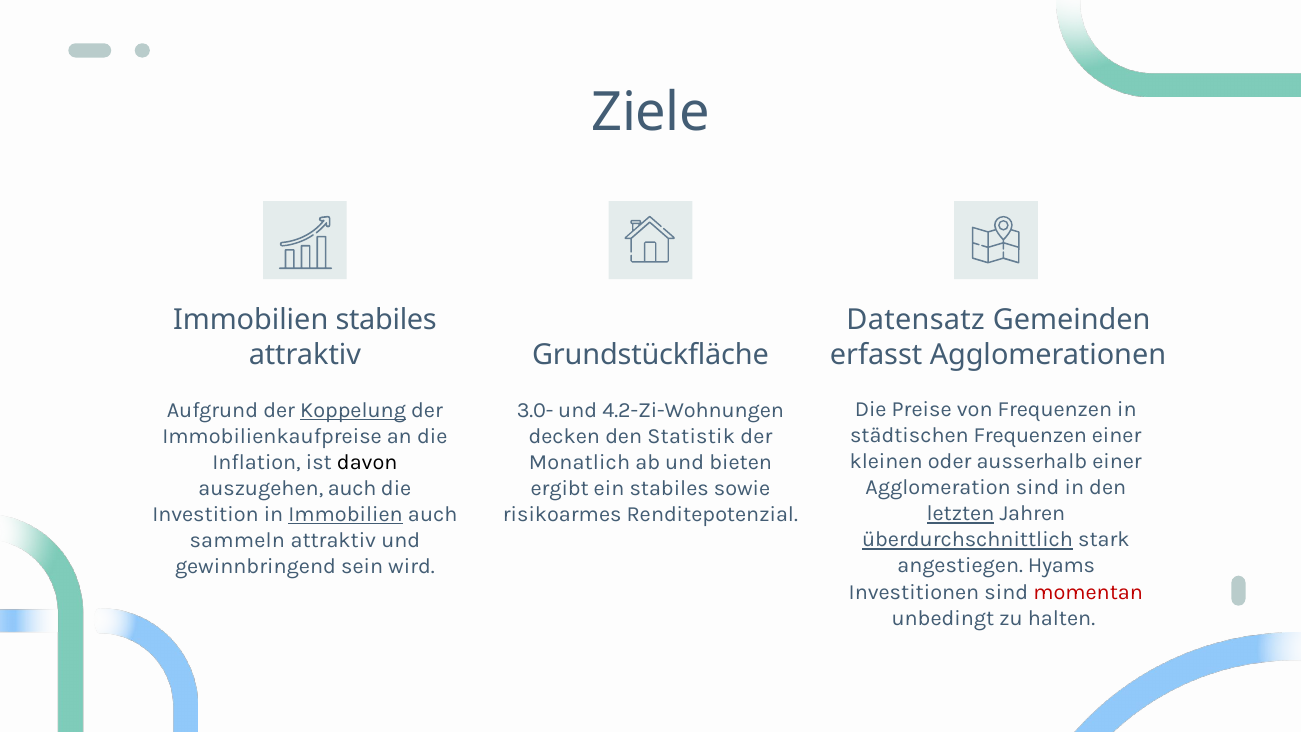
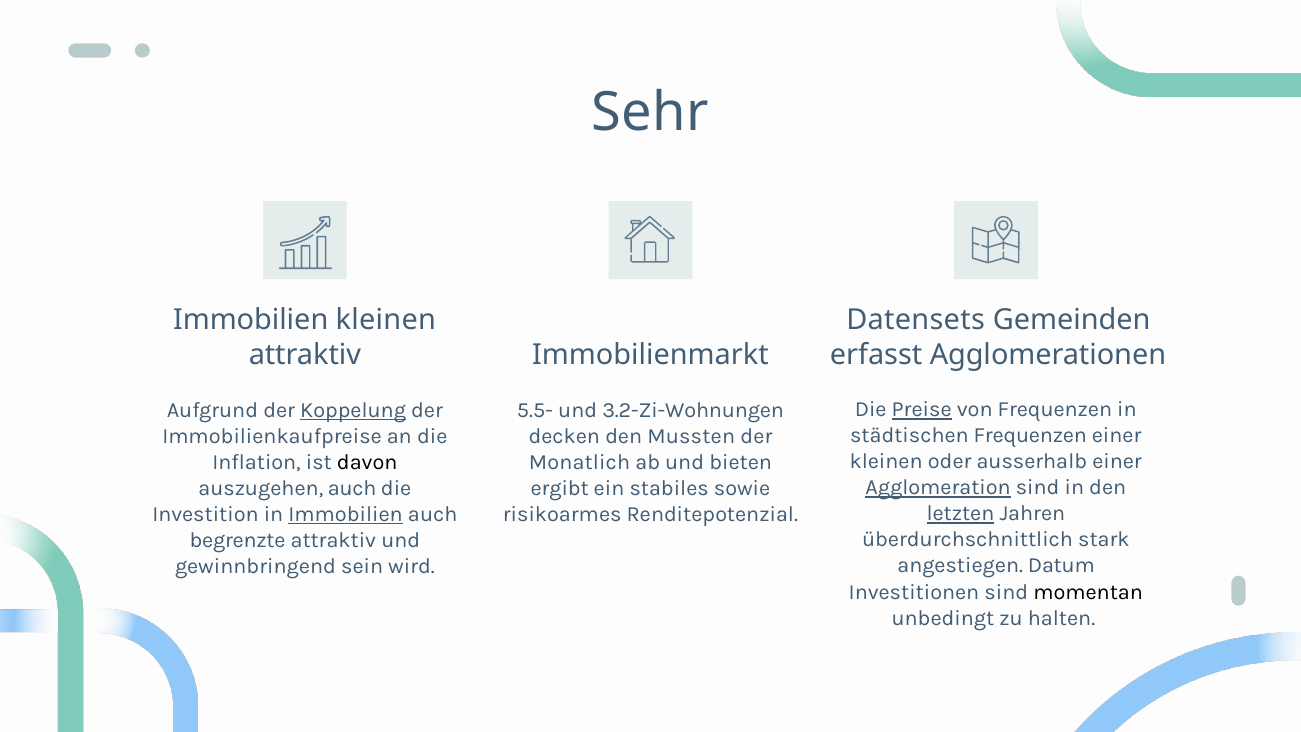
Ziele: Ziele -> Sehr (650, 113)
Immobilien stabiles: stabiles -> kleinen (386, 320)
Datensatz: Datensatz -> Datensets (916, 320)
Grundstückfläche: Grundstückfläche -> Immobilienmarkt (650, 355)
Preise underline: none -> present (922, 410)
3.0-: 3.0- -> 5.5- (535, 410)
4.2-Zi-Wohnungen: 4.2-Zi-Wohnungen -> 3.2-Zi-Wohnungen (693, 410)
Statistik: Statistik -> Mussten (691, 436)
Agglomeration underline: none -> present (938, 488)
überdurchschnittlich underline: present -> none (968, 540)
sammeln: sammeln -> begrenzte (238, 540)
Hyams: Hyams -> Datum (1061, 566)
momentan colour: red -> black (1088, 592)
